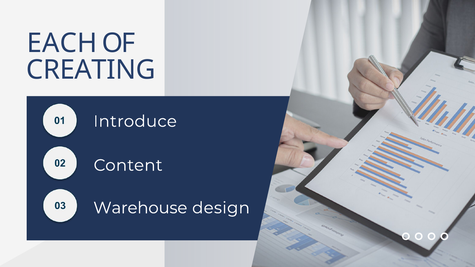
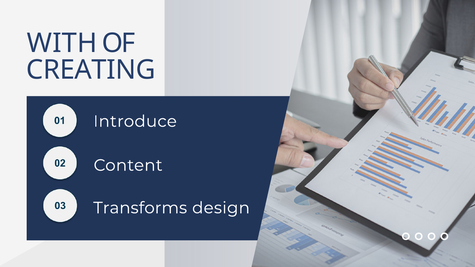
EACH: EACH -> WITH (62, 43)
Warehouse: Warehouse -> Transforms (140, 208)
